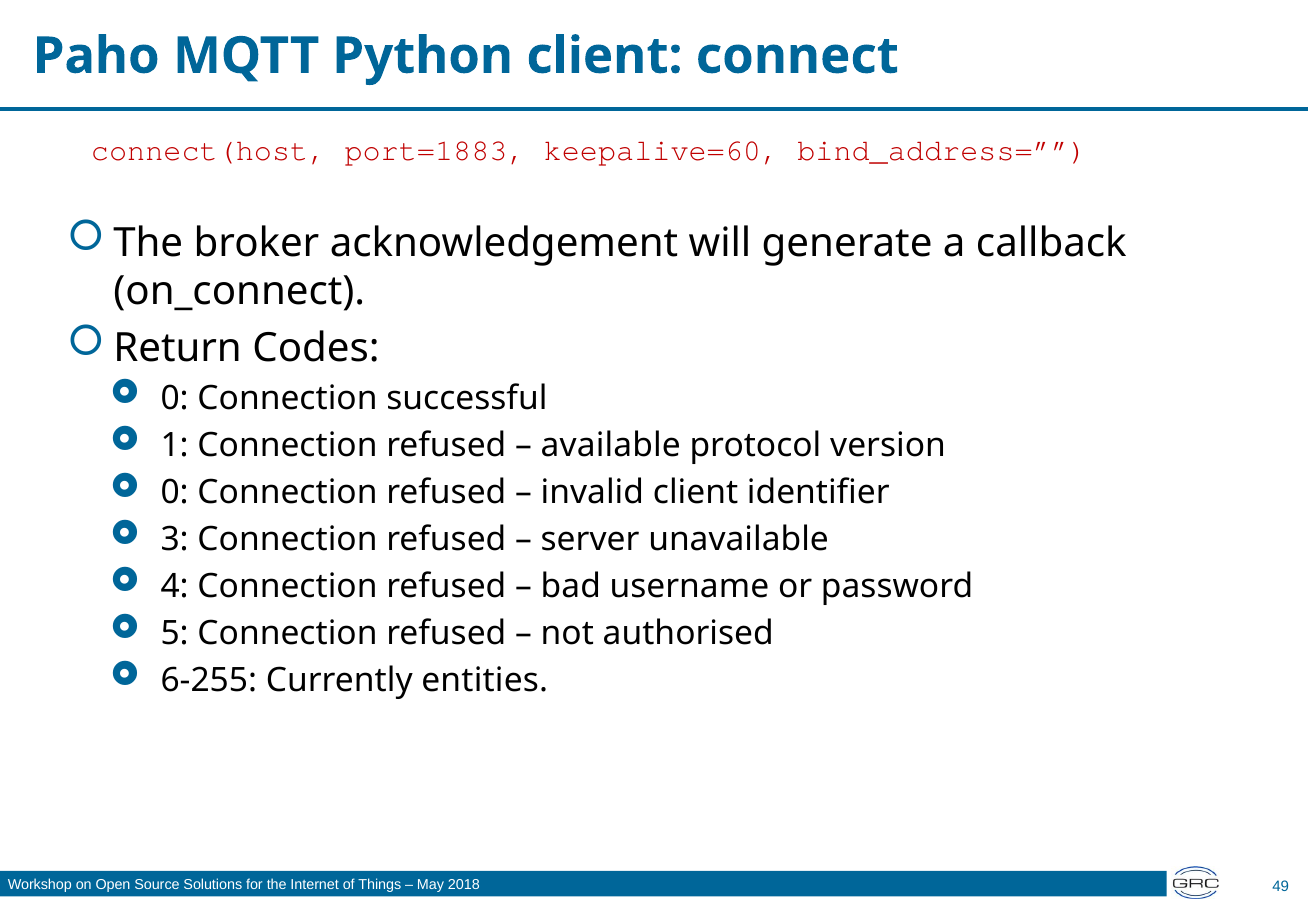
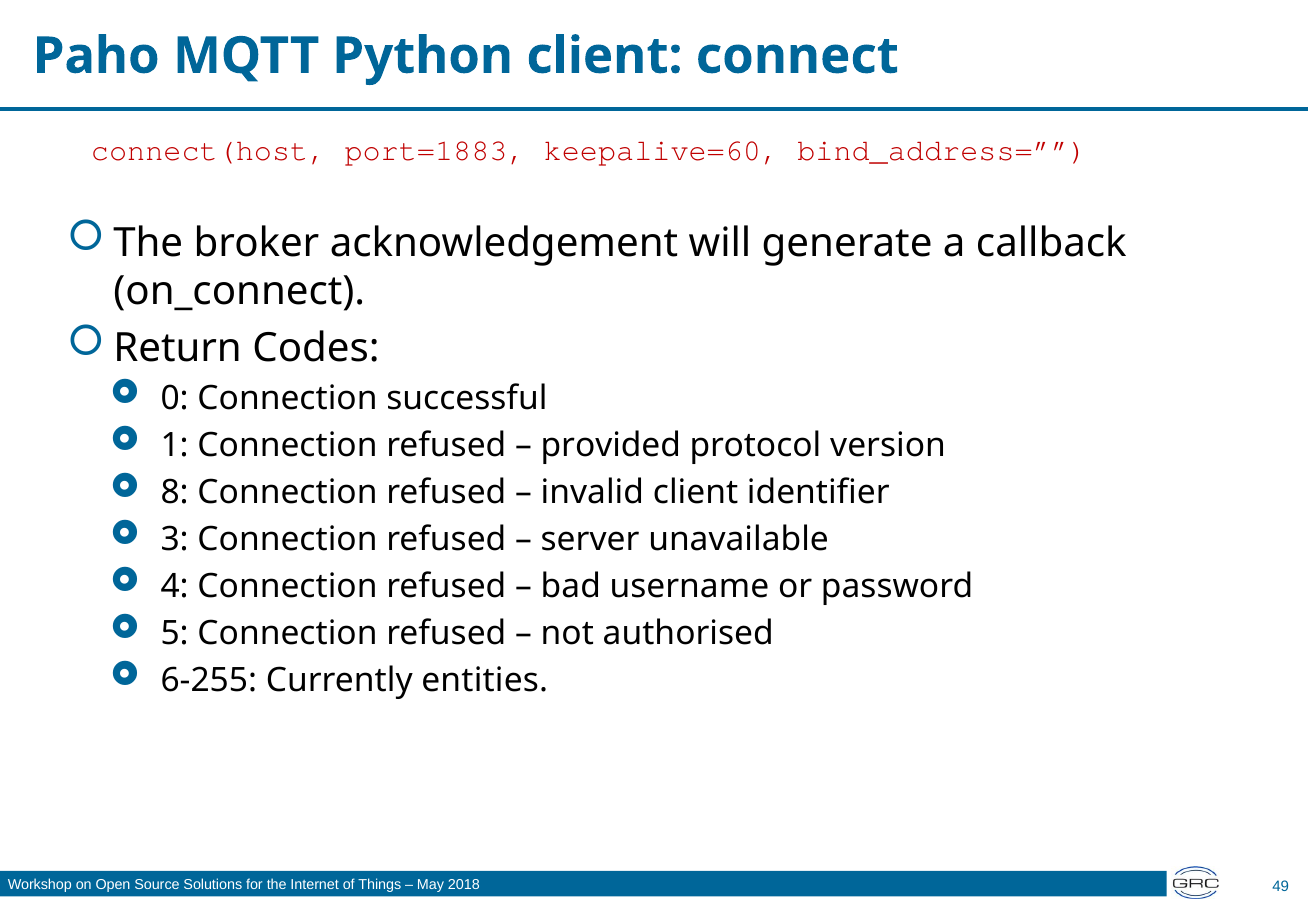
available: available -> provided (611, 446)
0: 0 -> 8 (175, 493)
